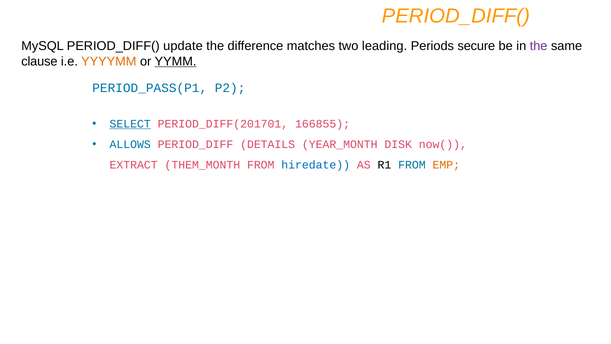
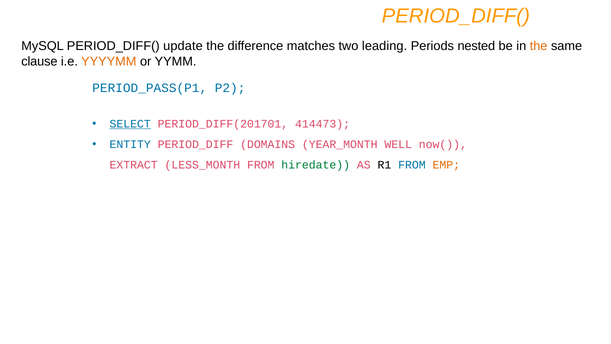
secure: secure -> nested (476, 46)
the colour: purple -> orange (539, 46)
YYMM underline: present -> none (176, 61)
166855: 166855 -> 414473 (323, 124)
ALLOWS: ALLOWS -> ENTITY (130, 144)
DETAILS: DETAILS -> DOMAINS (268, 144)
DISK: DISK -> WELL (398, 144)
THEM_MONTH: THEM_MONTH -> LESS_MONTH (202, 165)
hiredate colour: blue -> green (316, 165)
